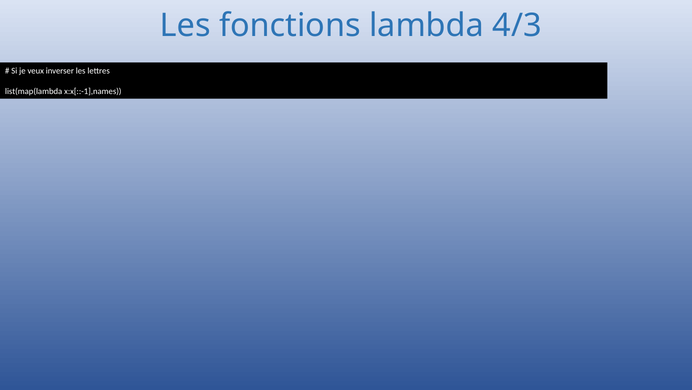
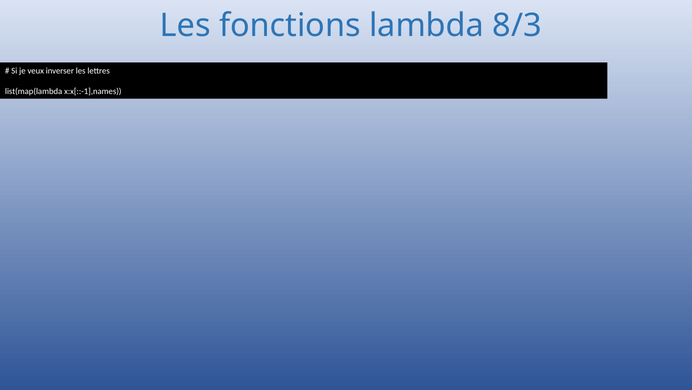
4/3: 4/3 -> 8/3 (517, 25)
